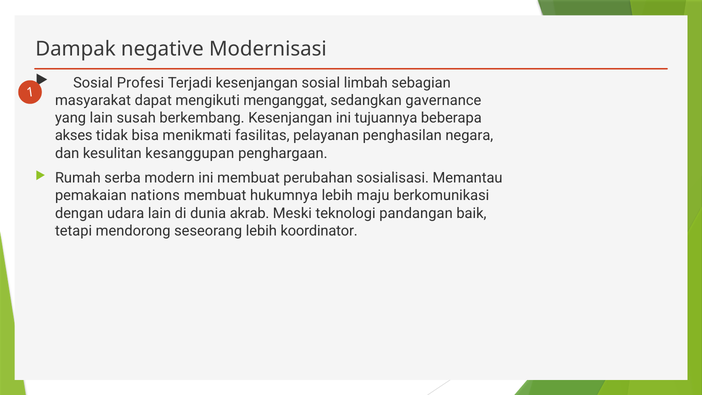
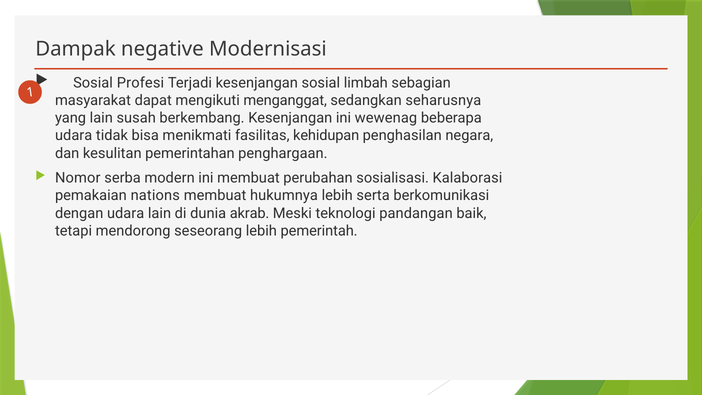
gavernance: gavernance -> seharusnya (443, 100)
tujuannya: tujuannya -> wewenag (386, 118)
akses: akses -> udara (74, 136)
pelayanan: pelayanan -> kehidupan (326, 136)
kesanggupan: kesanggupan -> pemerintahan (190, 153)
Rumah: Rumah -> Nomor (78, 178)
Memantau: Memantau -> Kalaborasi (467, 178)
maju: maju -> serta (373, 196)
koordinator: koordinator -> pemerintah (319, 231)
